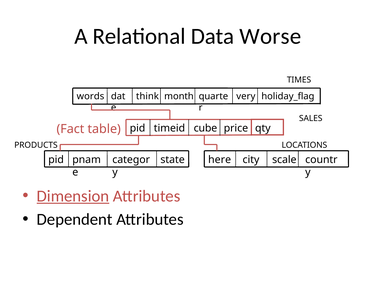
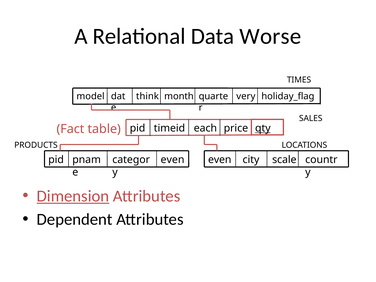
words: words -> model (91, 96)
cube: cube -> each (205, 128)
qty underline: none -> present (263, 128)
state: state -> even (172, 160)
here: here -> even (220, 160)
